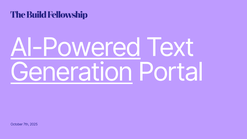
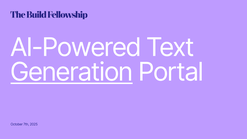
AI-Powered underline: present -> none (76, 48)
